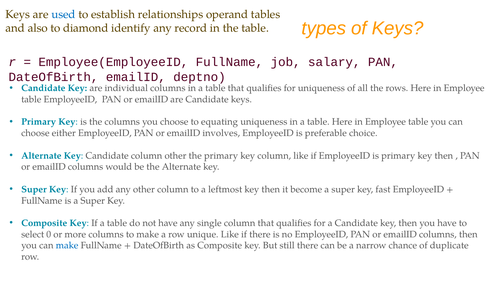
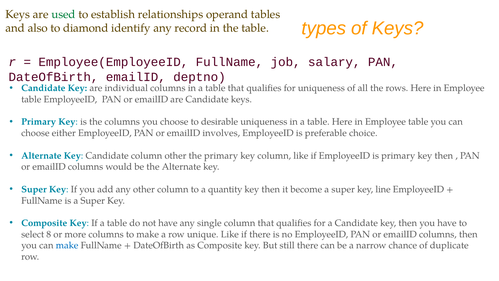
used colour: blue -> green (64, 14)
equating: equating -> desirable (220, 122)
leftmost: leftmost -> quantity (225, 189)
fast: fast -> line (383, 189)
0: 0 -> 8 (49, 234)
